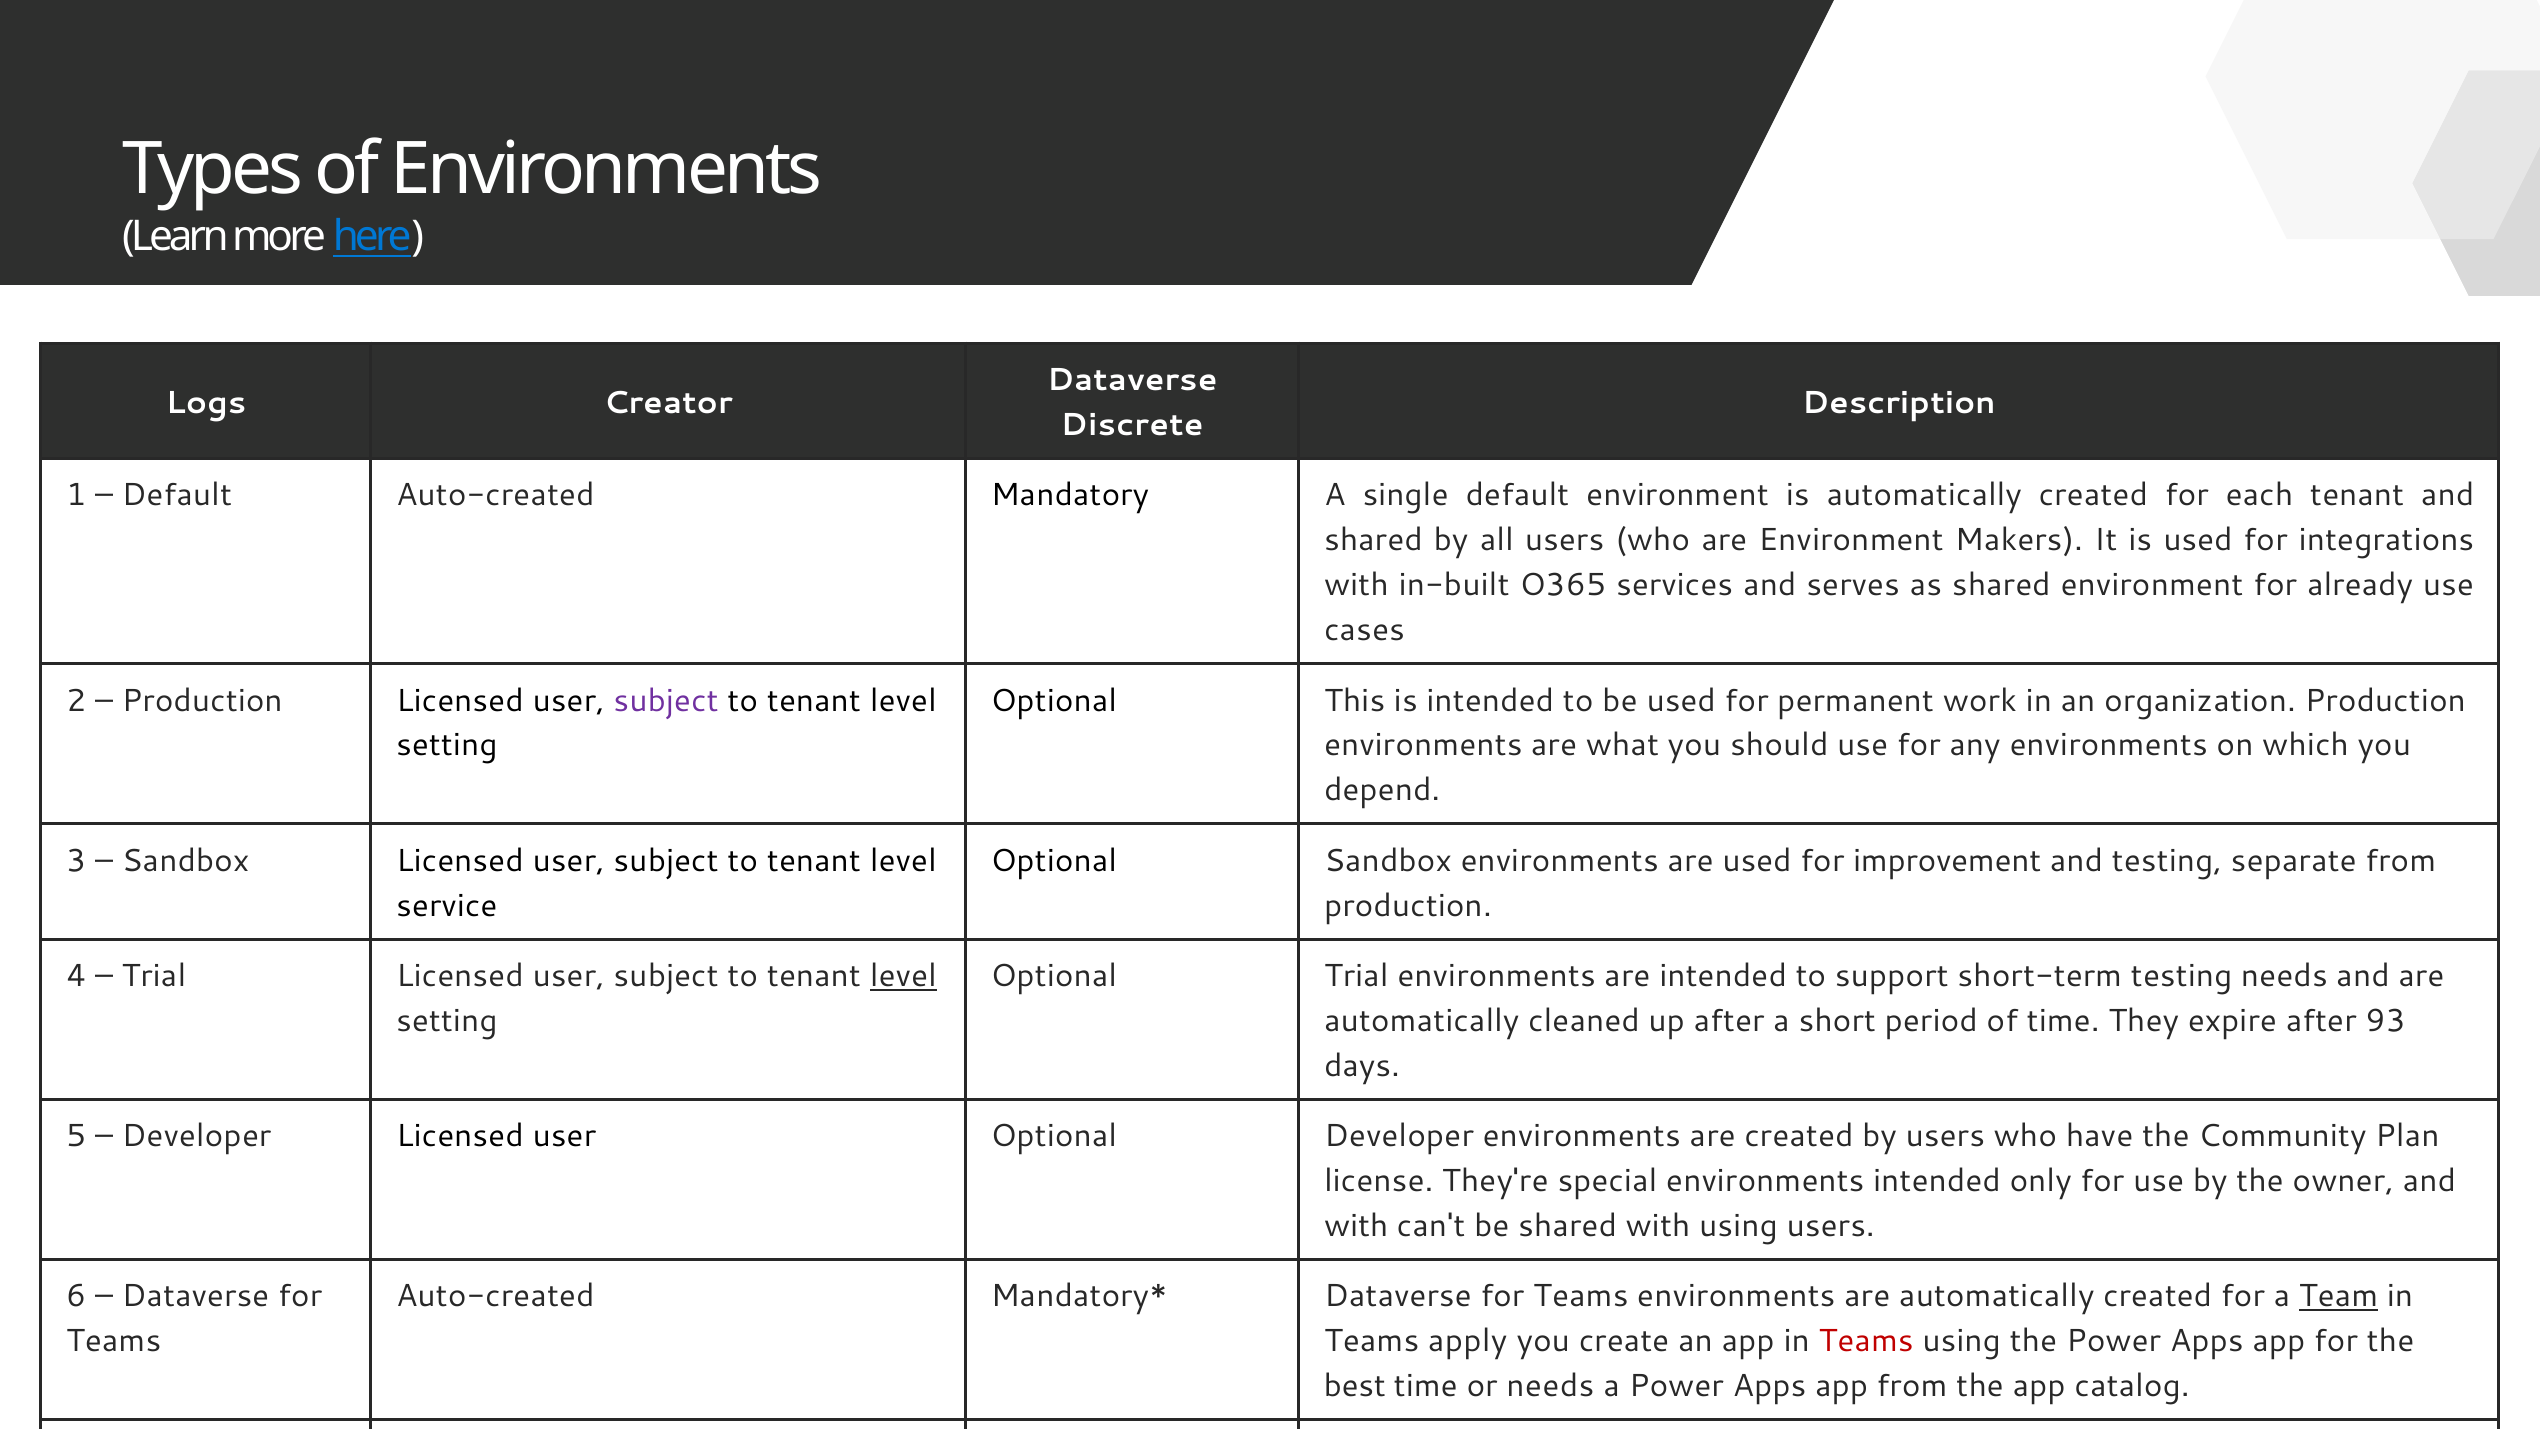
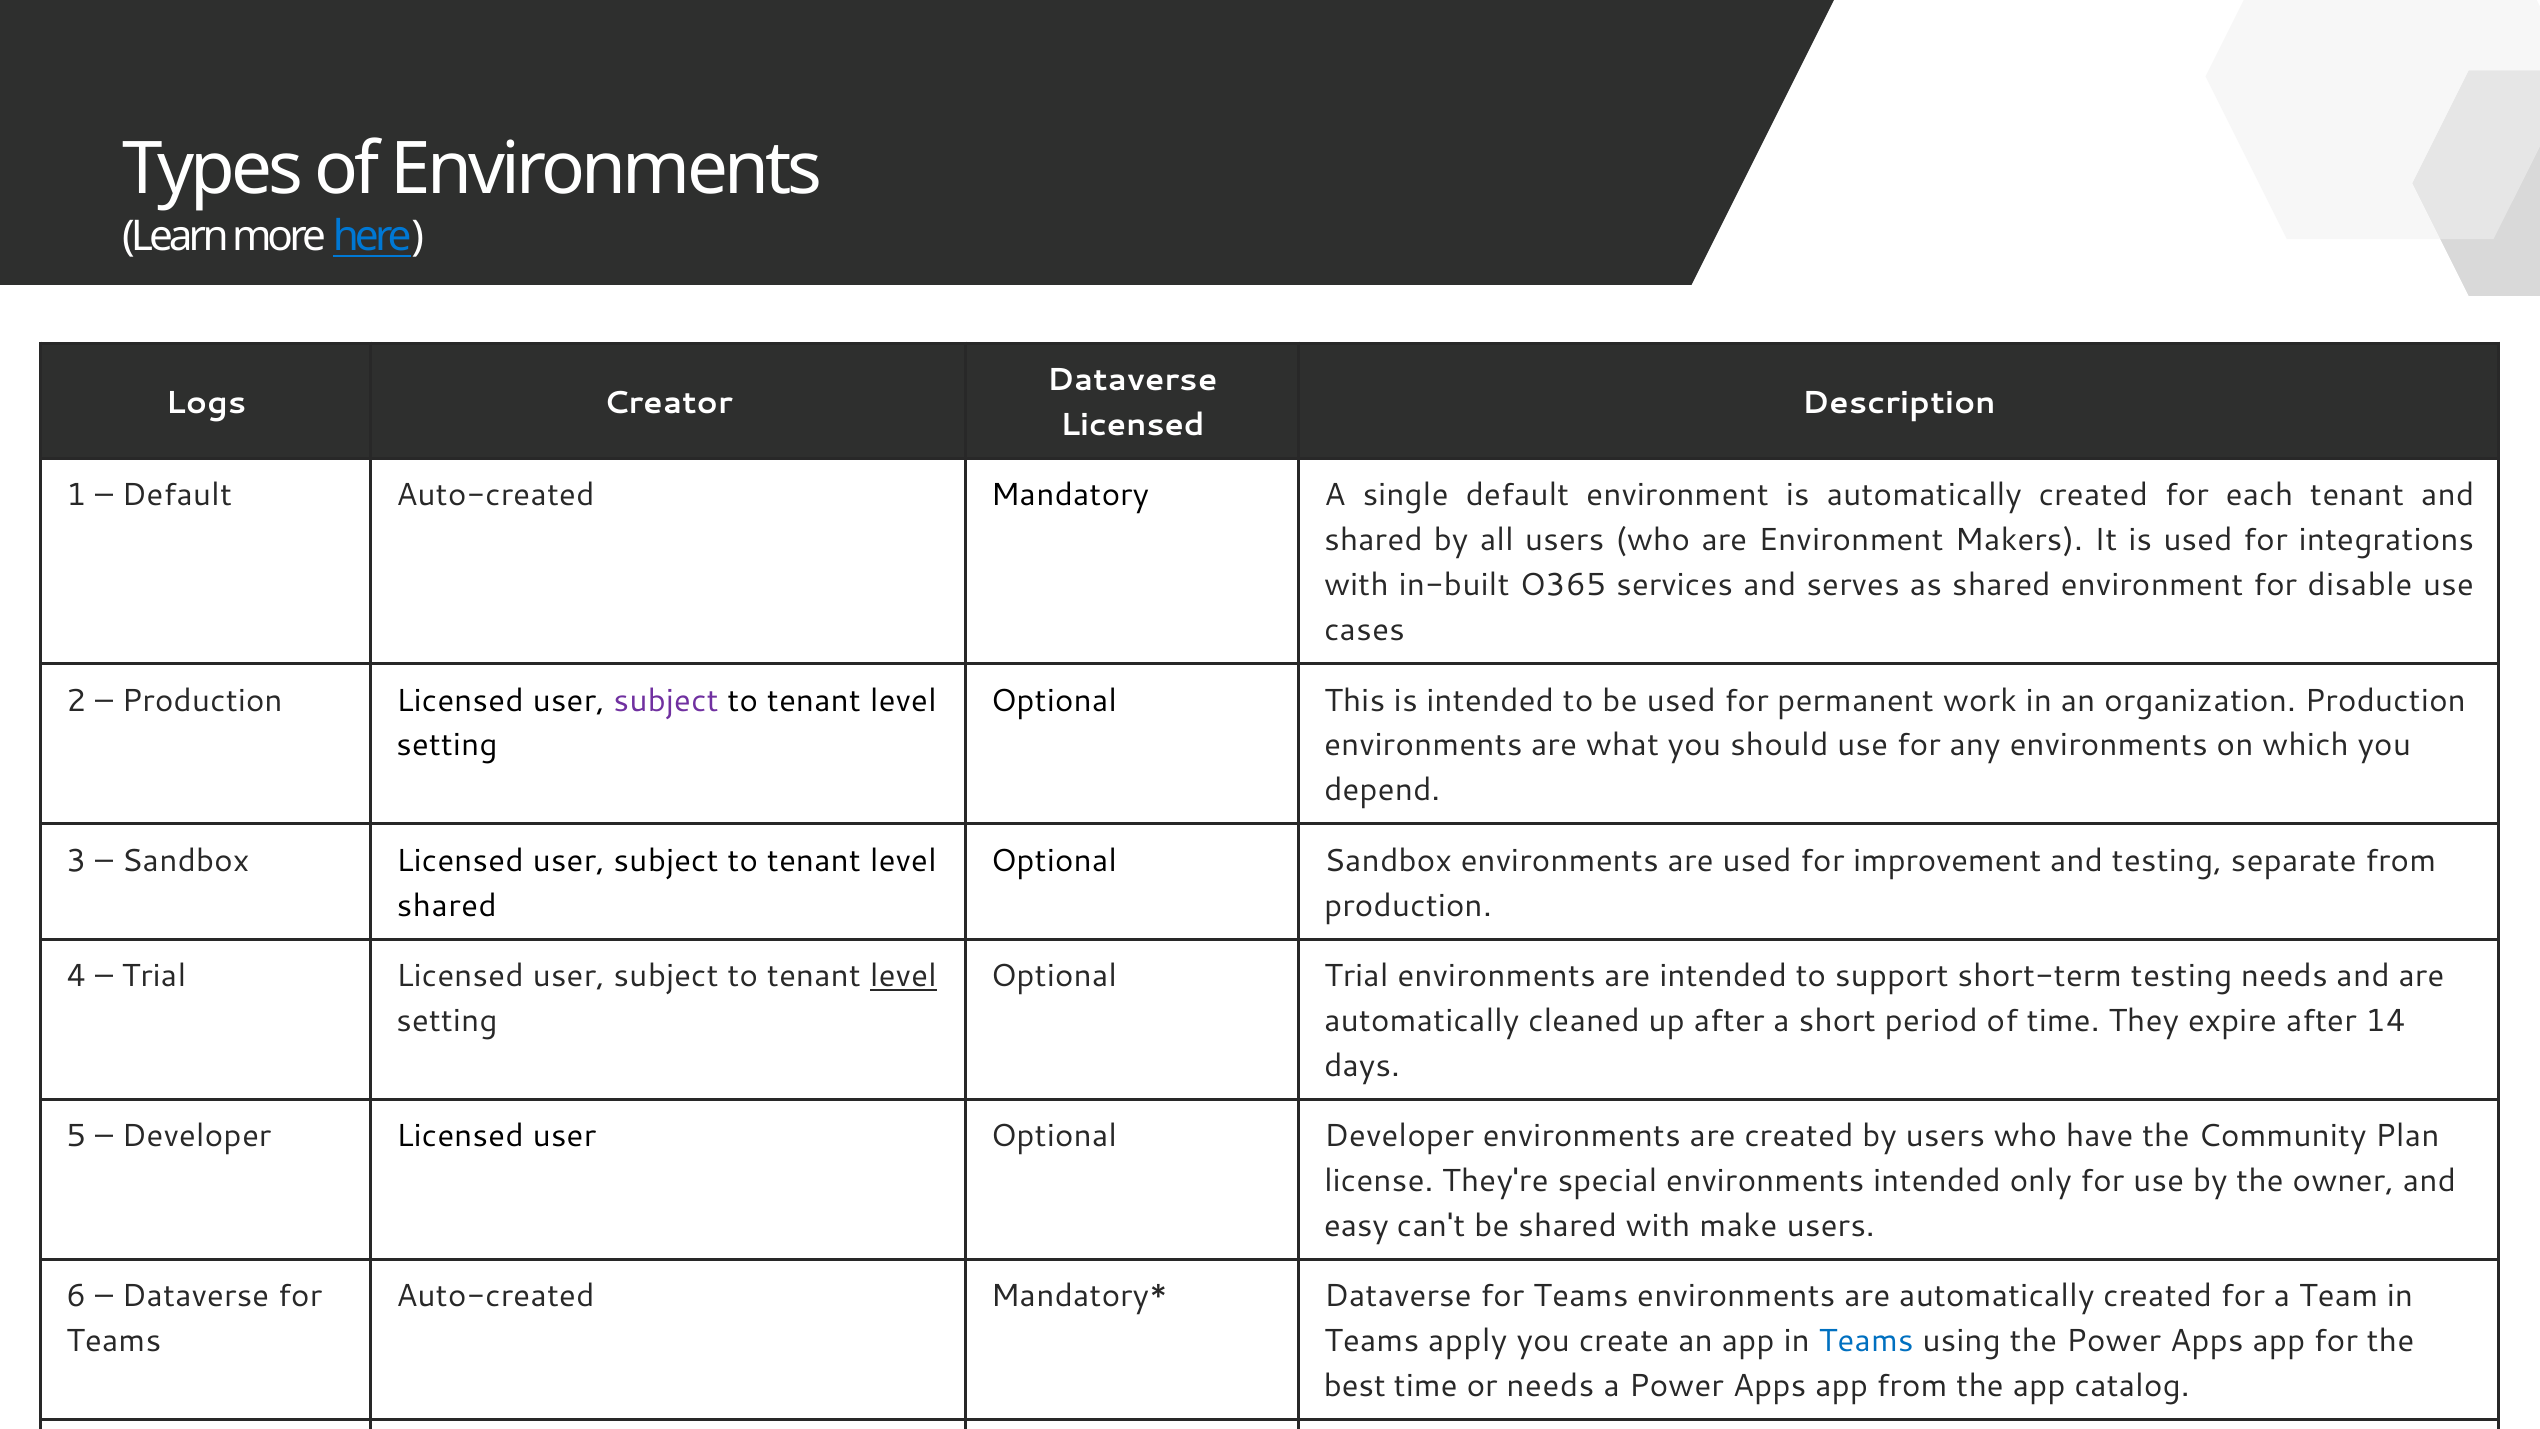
Discrete: Discrete -> Licensed (1132, 425)
already: already -> disable (2360, 585)
service: service -> shared (447, 906)
93: 93 -> 14 (2386, 1021)
with: with -> easy (1356, 1226)
with using: using -> make (1738, 1226)
Team underline: present -> none (2338, 1296)
Teams colour: red -> blue (1866, 1341)
